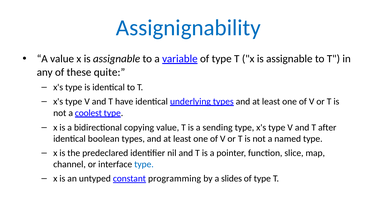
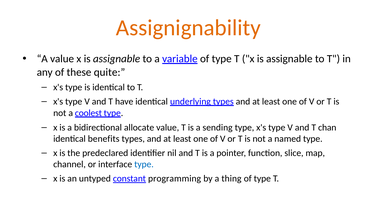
Assignignability colour: blue -> orange (188, 28)
copying: copying -> allocate (139, 127)
after: after -> chan (327, 127)
boolean: boolean -> benefits (104, 139)
slides: slides -> thing (231, 179)
